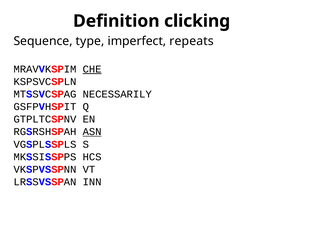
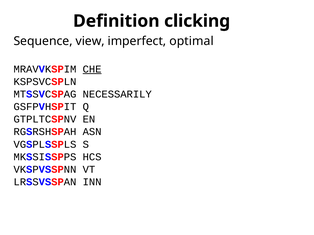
type: type -> view (90, 41)
repeats: repeats -> optimal (192, 41)
ASN underline: present -> none (92, 132)
